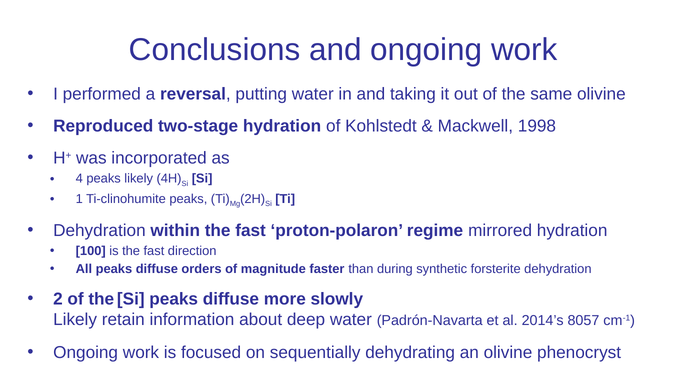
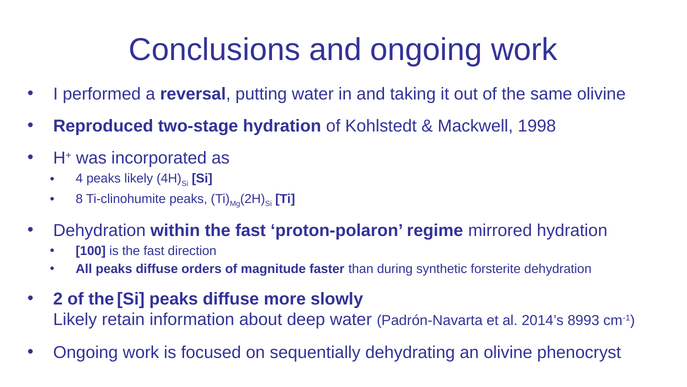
1: 1 -> 8 (79, 198)
8057: 8057 -> 8993 (583, 320)
